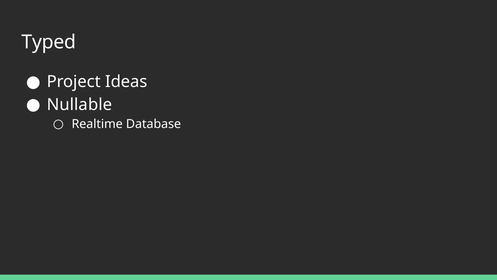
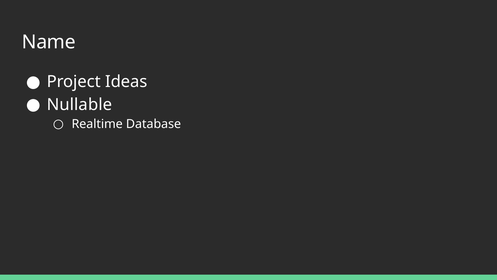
Typed: Typed -> Name (49, 42)
